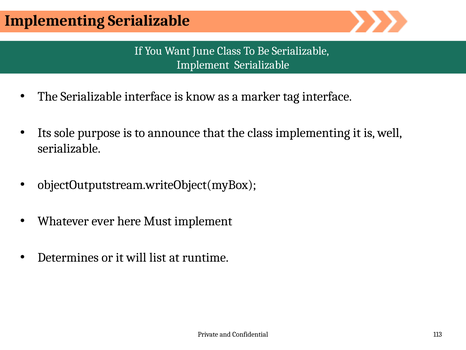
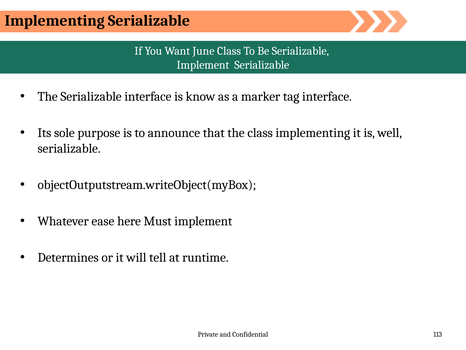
ever: ever -> ease (103, 221)
list: list -> tell (158, 257)
